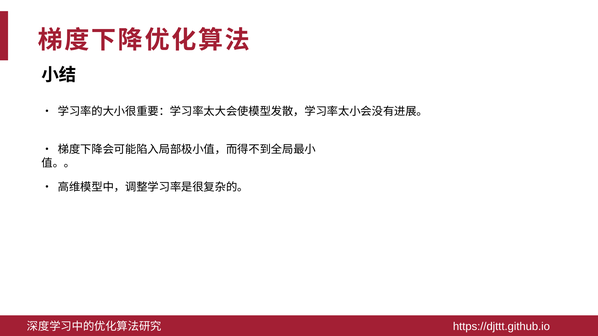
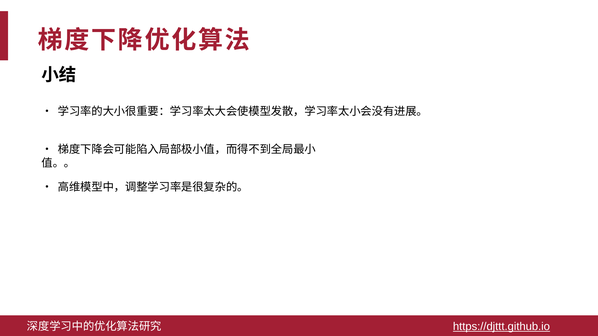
https://djttt.github.io underline: none -> present (501, 327)
